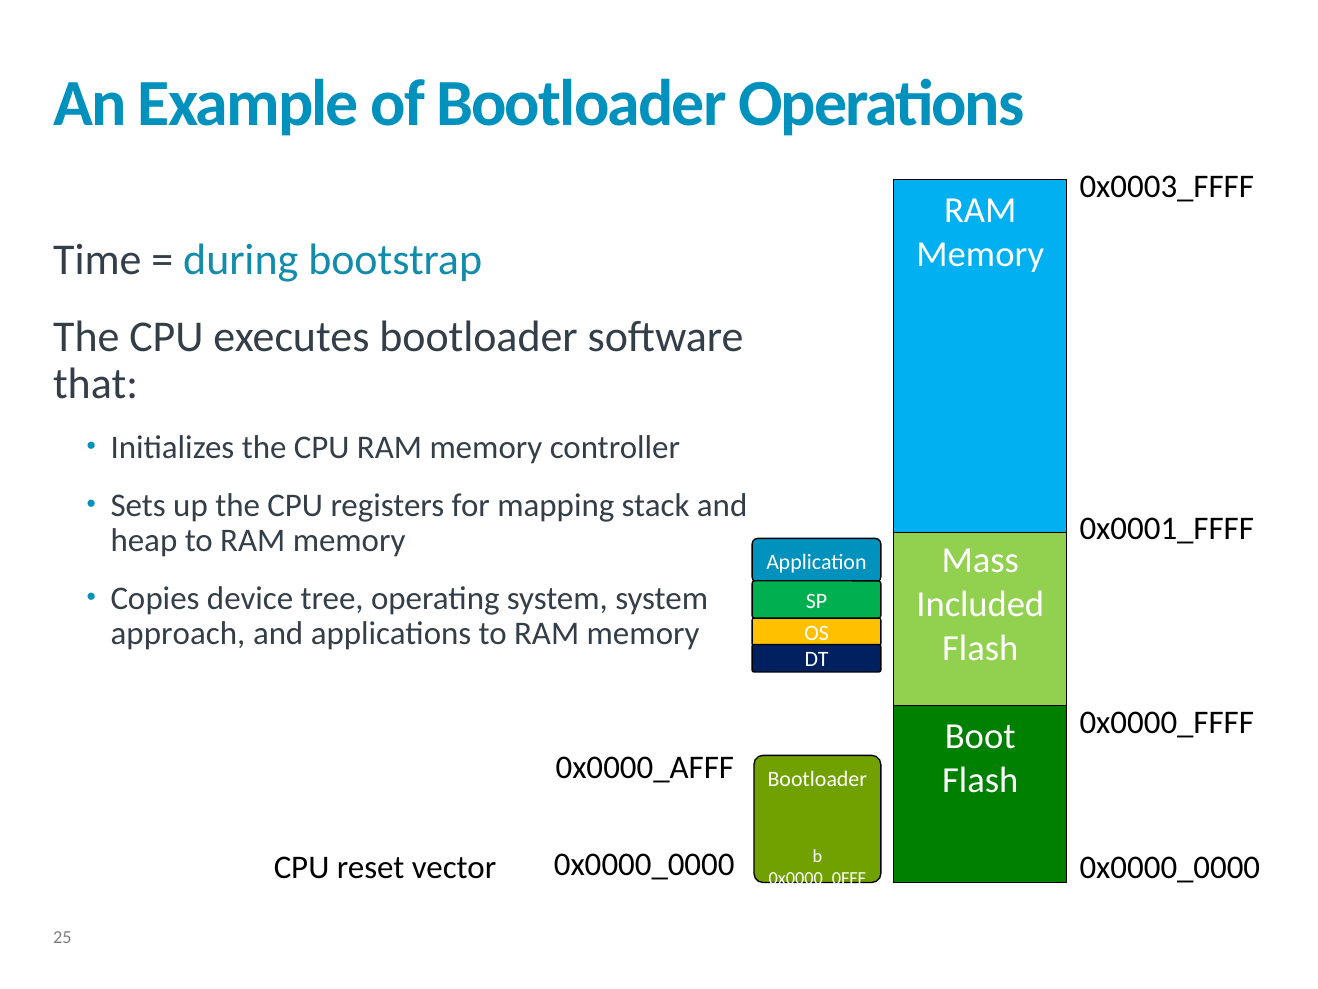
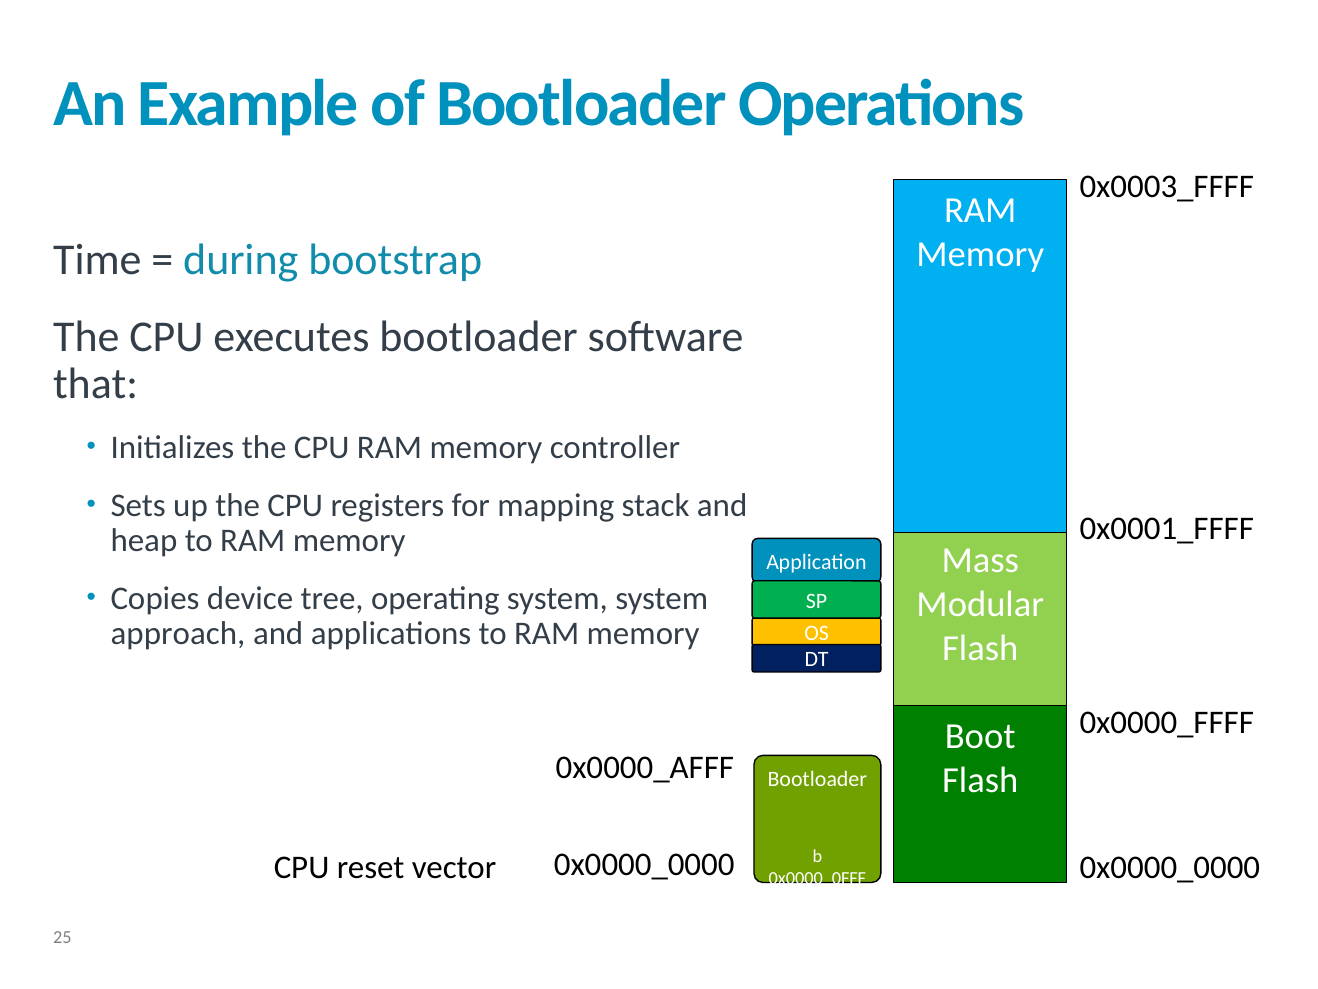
Included: Included -> Modular (980, 604)
